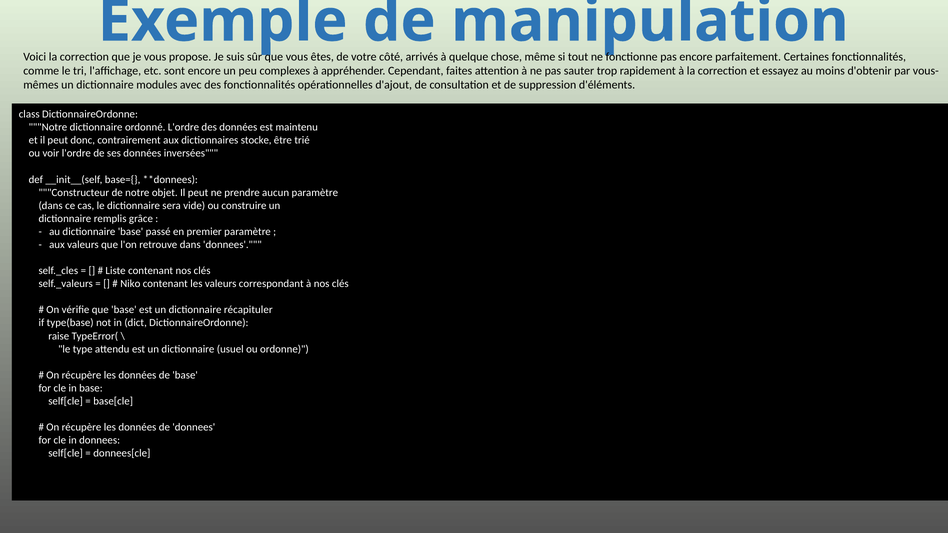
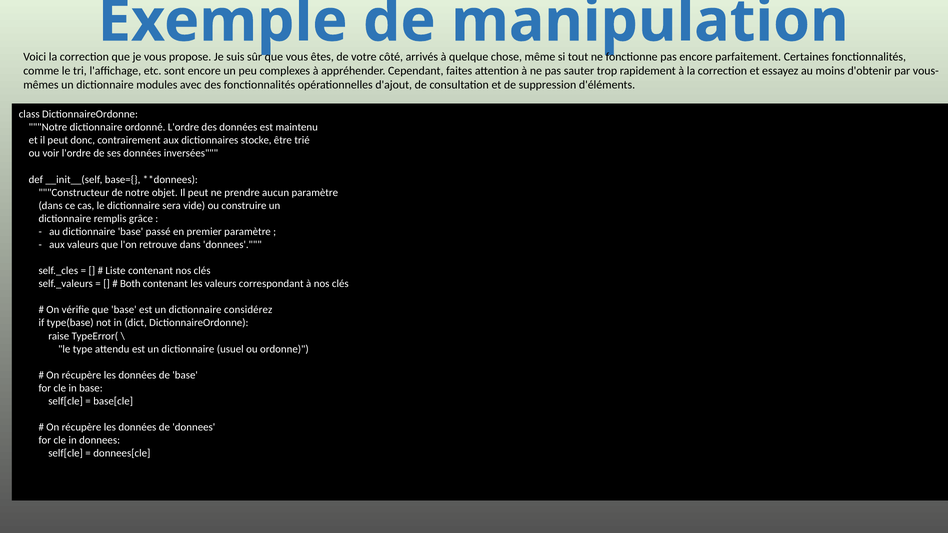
Niko: Niko -> Both (130, 284)
récapituler: récapituler -> considérez (248, 310)
